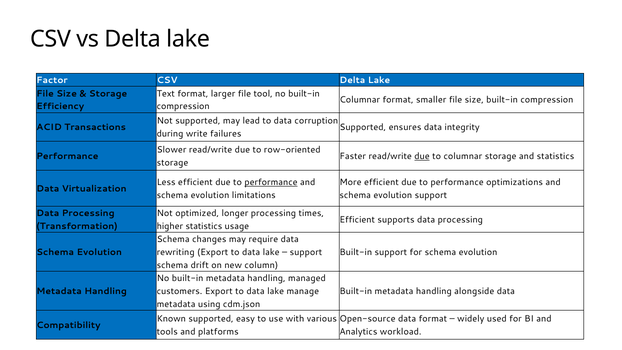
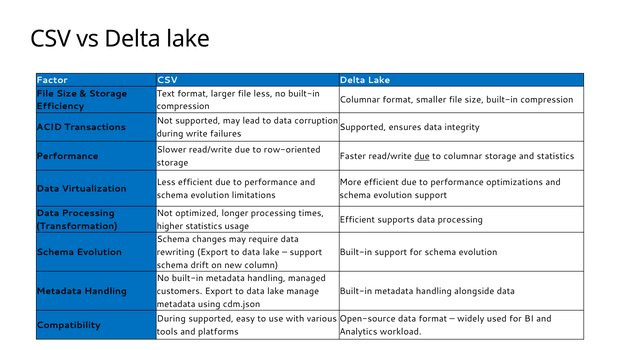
file tool: tool -> less (263, 93)
performance underline: present -> none (271, 182)
Known: Known -> During (171, 319)
